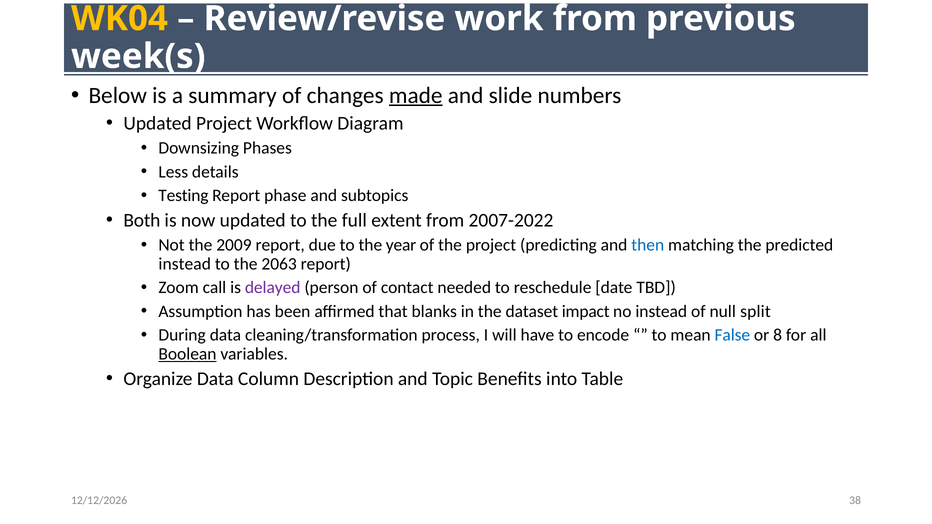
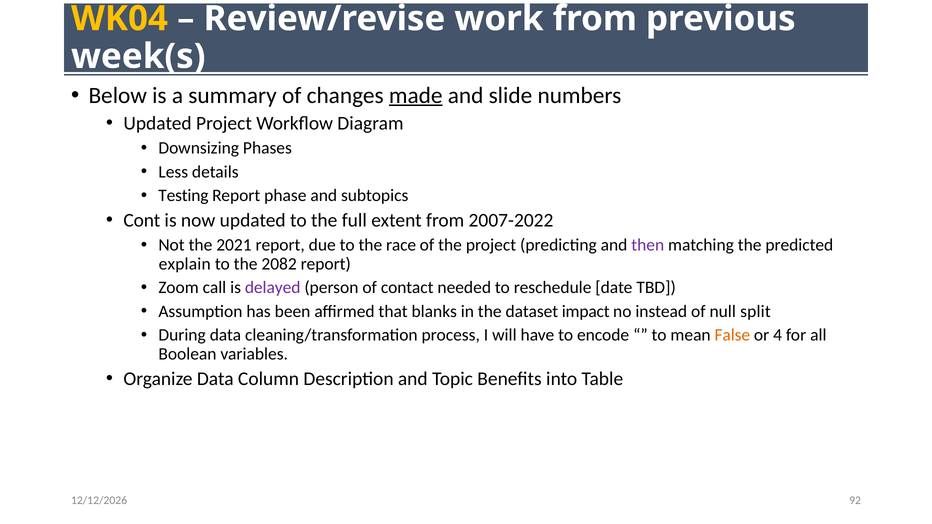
Both: Both -> Cont (142, 220)
2009: 2009 -> 2021 (234, 245)
year: year -> race (401, 245)
then colour: blue -> purple (648, 245)
instead: instead -> explain (185, 264)
2063: 2063 -> 2082 (279, 264)
False colour: blue -> orange (732, 335)
8: 8 -> 4 (778, 335)
Boolean underline: present -> none (187, 354)
38: 38 -> 92 (855, 501)
